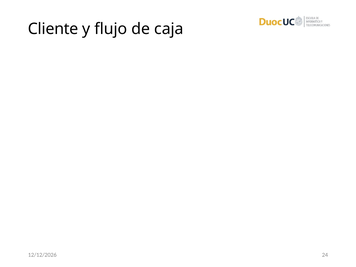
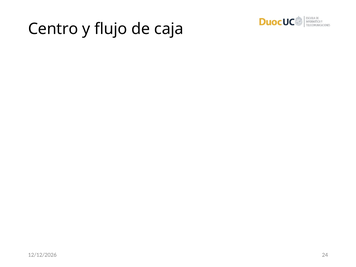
Cliente: Cliente -> Centro (53, 29)
